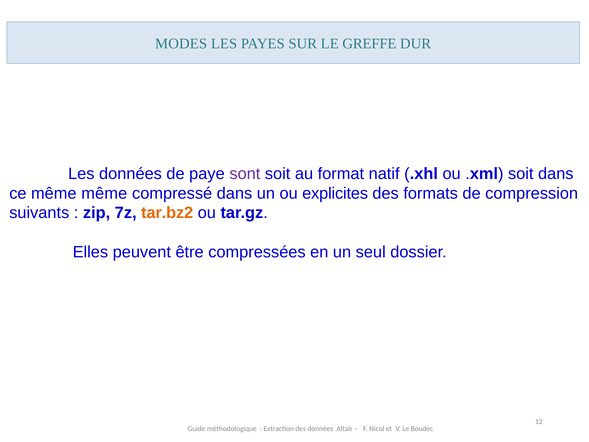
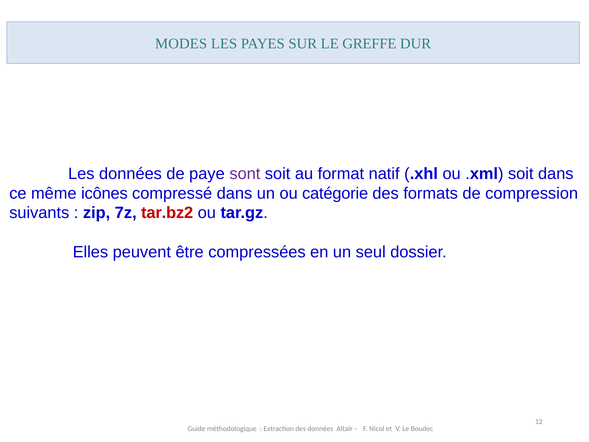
même même: même -> icônes (104, 193)
explicites: explicites -> catégorie (335, 193)
tar.bz2 colour: orange -> red (167, 213)
